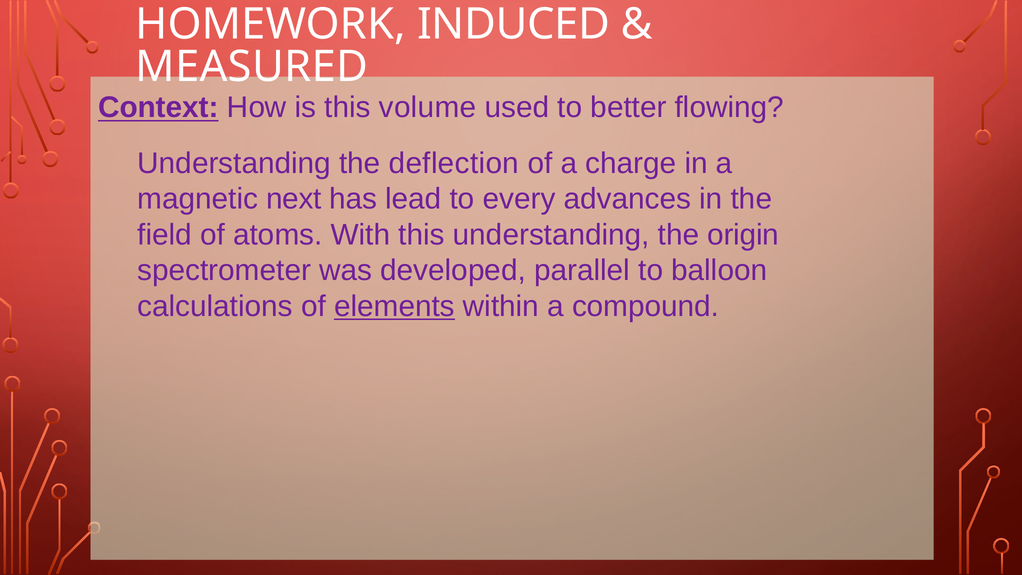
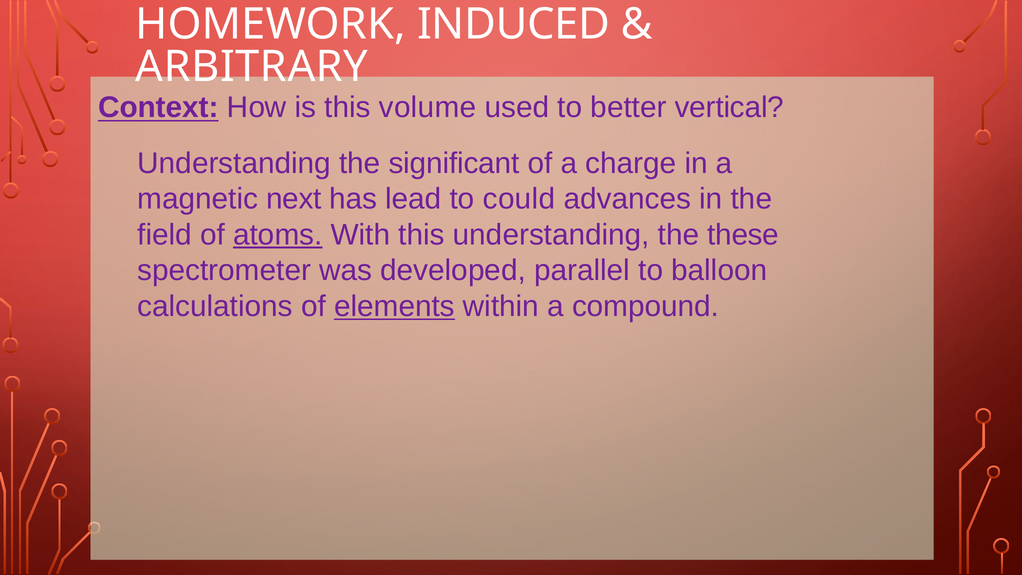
MEASURED: MEASURED -> ARBITRARY (252, 67)
flowing: flowing -> vertical (729, 108)
deflection: deflection -> significant (454, 163)
every: every -> could (519, 199)
atoms underline: none -> present (278, 235)
origin: origin -> these (743, 235)
